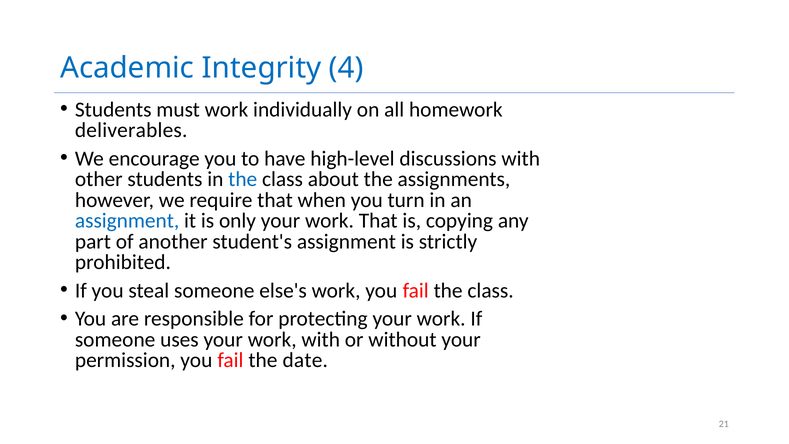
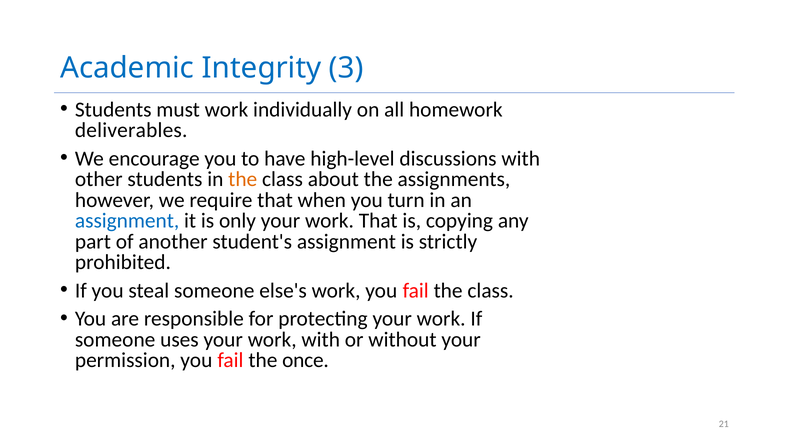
4: 4 -> 3 (346, 68)
the colour: blue -> orange (243, 179)
date: date -> once (305, 360)
